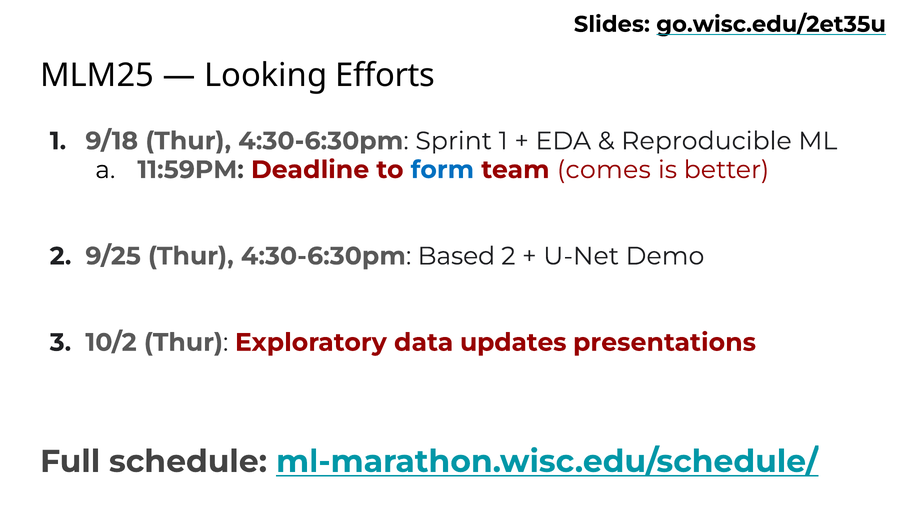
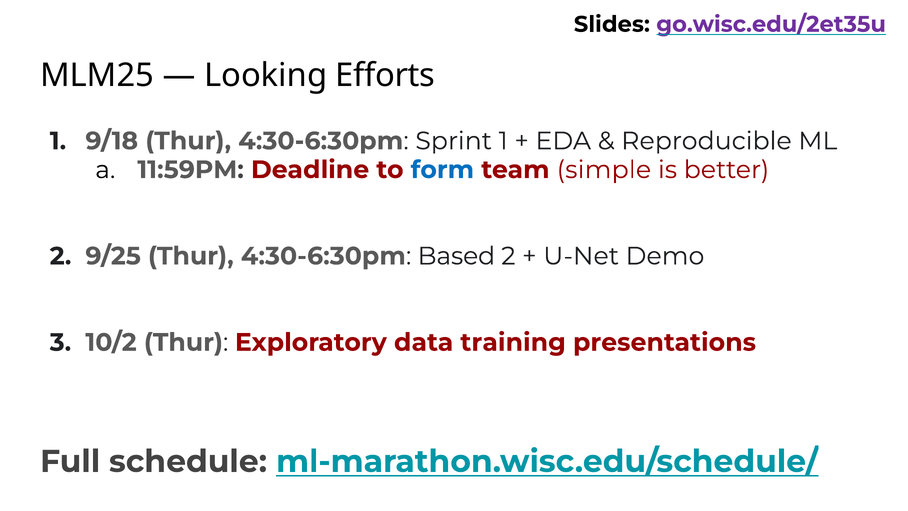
go.wisc.edu/2et35u colour: black -> purple (771, 24)
comes: comes -> simple (604, 170)
updates: updates -> training (513, 342)
